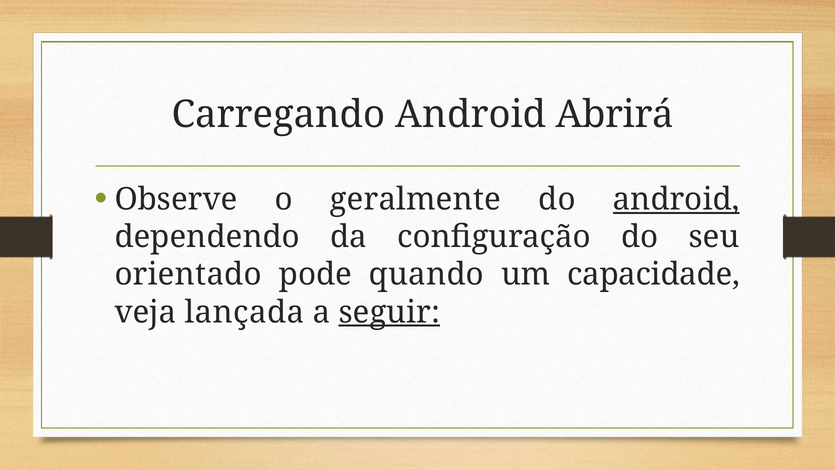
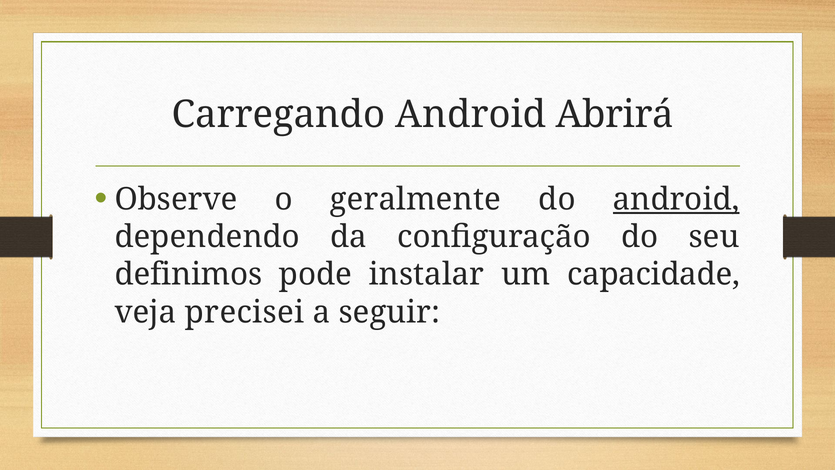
orientado: orientado -> definimos (188, 274)
quando: quando -> instalar (427, 274)
lançada: lançada -> precisei (245, 312)
seguir underline: present -> none (389, 312)
